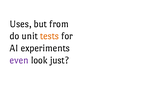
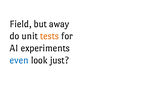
Uses: Uses -> Field (21, 24)
from: from -> away (59, 24)
even colour: purple -> blue (19, 60)
